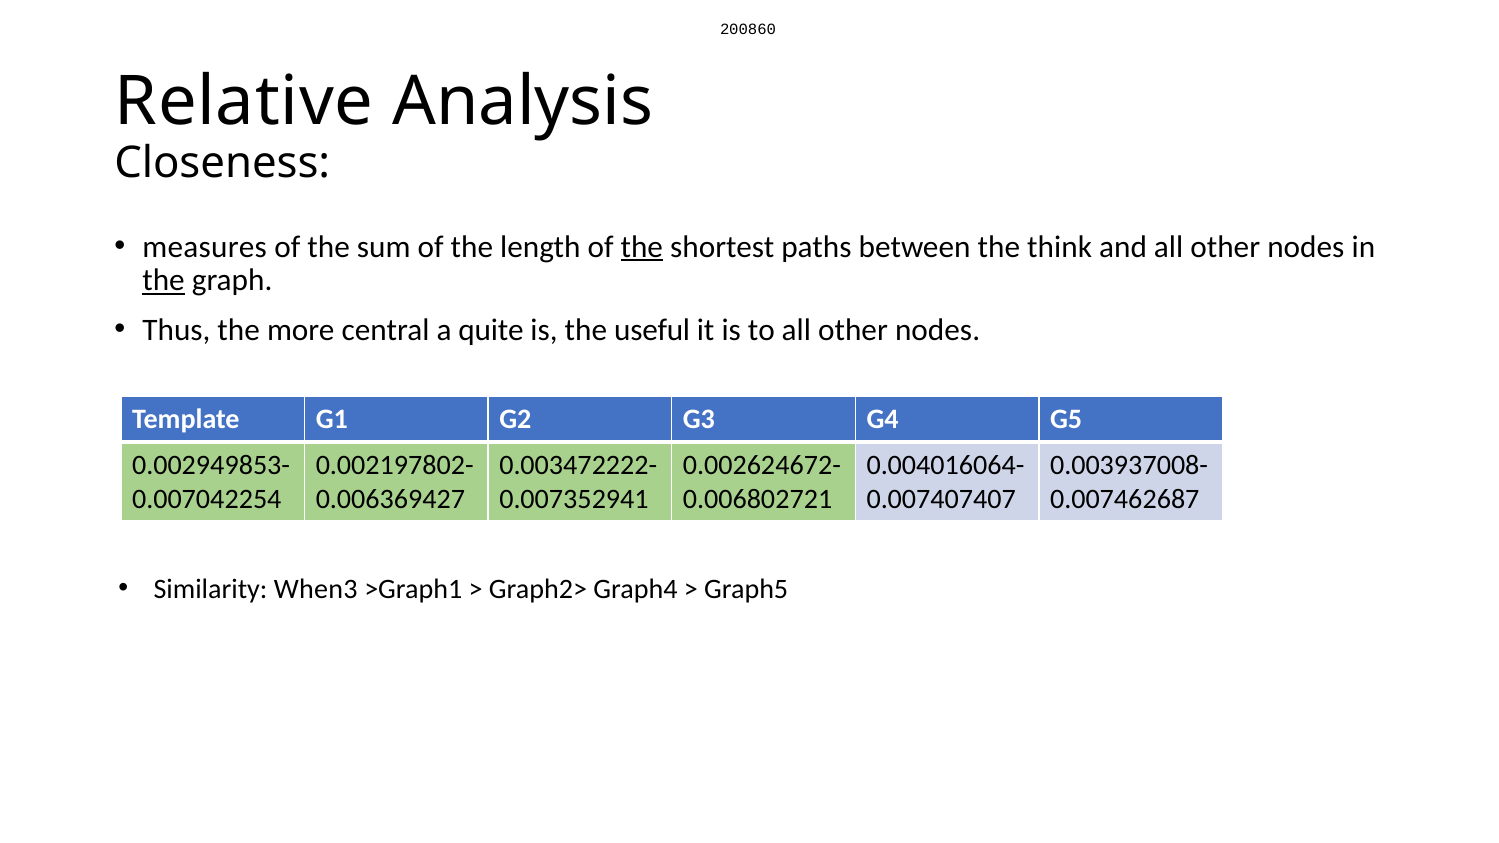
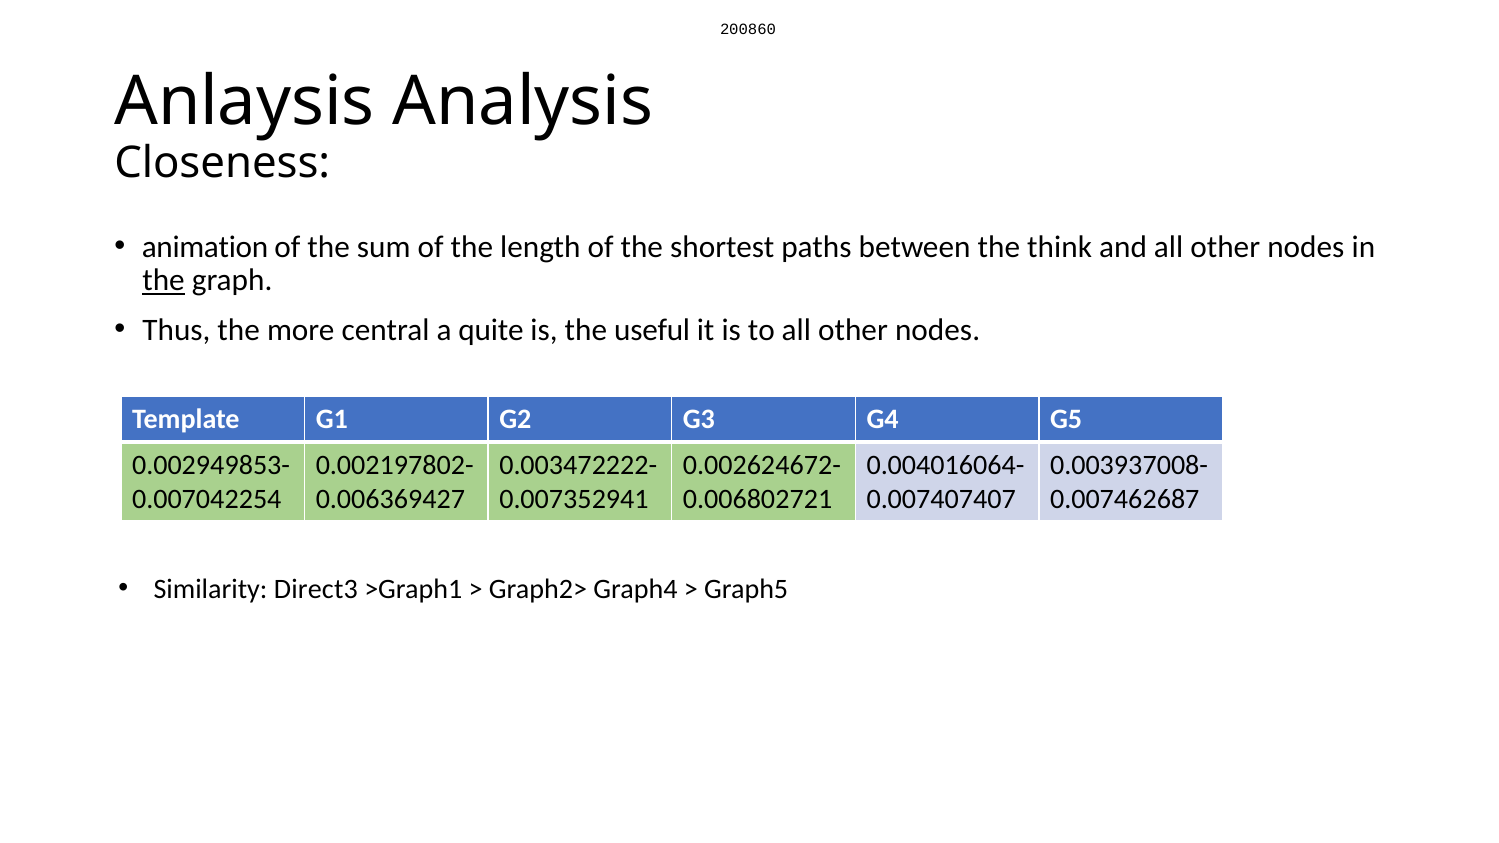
Relative: Relative -> Anlaysis (244, 102)
measures: measures -> animation (205, 247)
the underline: present -> none (642, 247)
When3: When3 -> Direct3 (316, 589)
